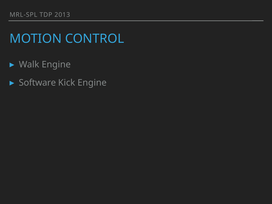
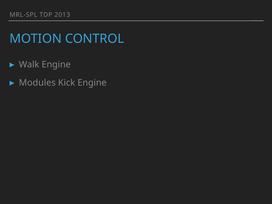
Software: Software -> Modules (37, 83)
